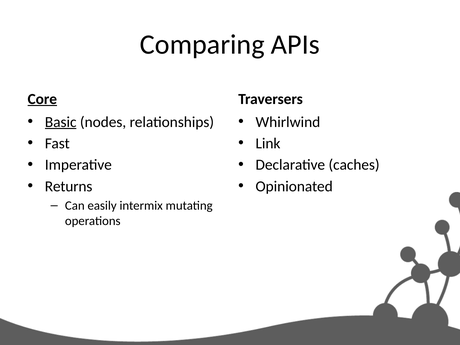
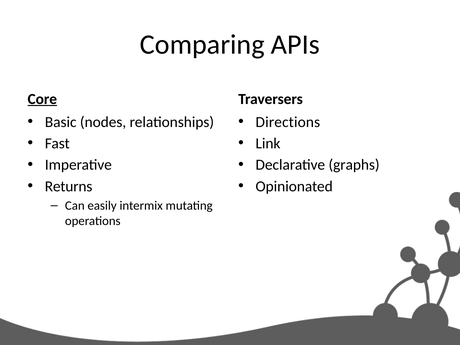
Basic underline: present -> none (61, 122)
Whirlwind: Whirlwind -> Directions (288, 122)
caches: caches -> graphs (354, 165)
